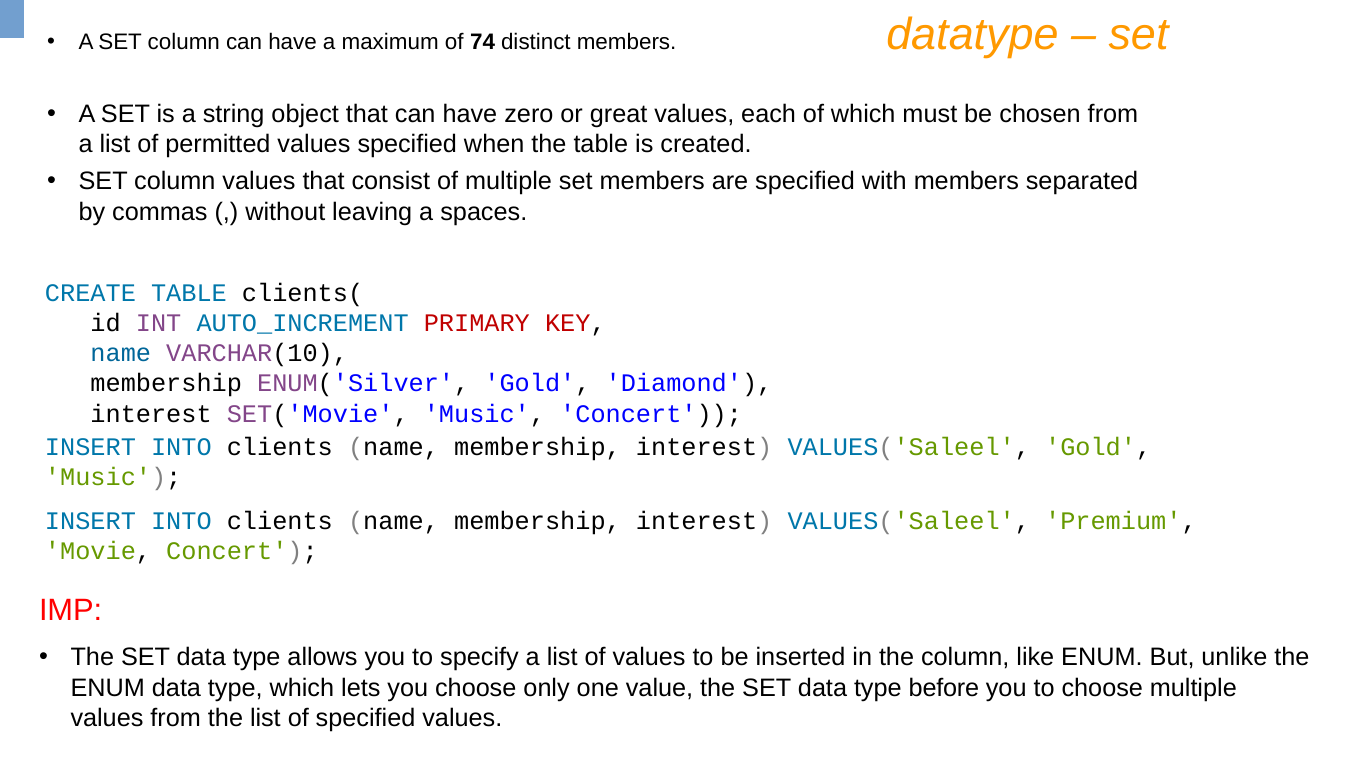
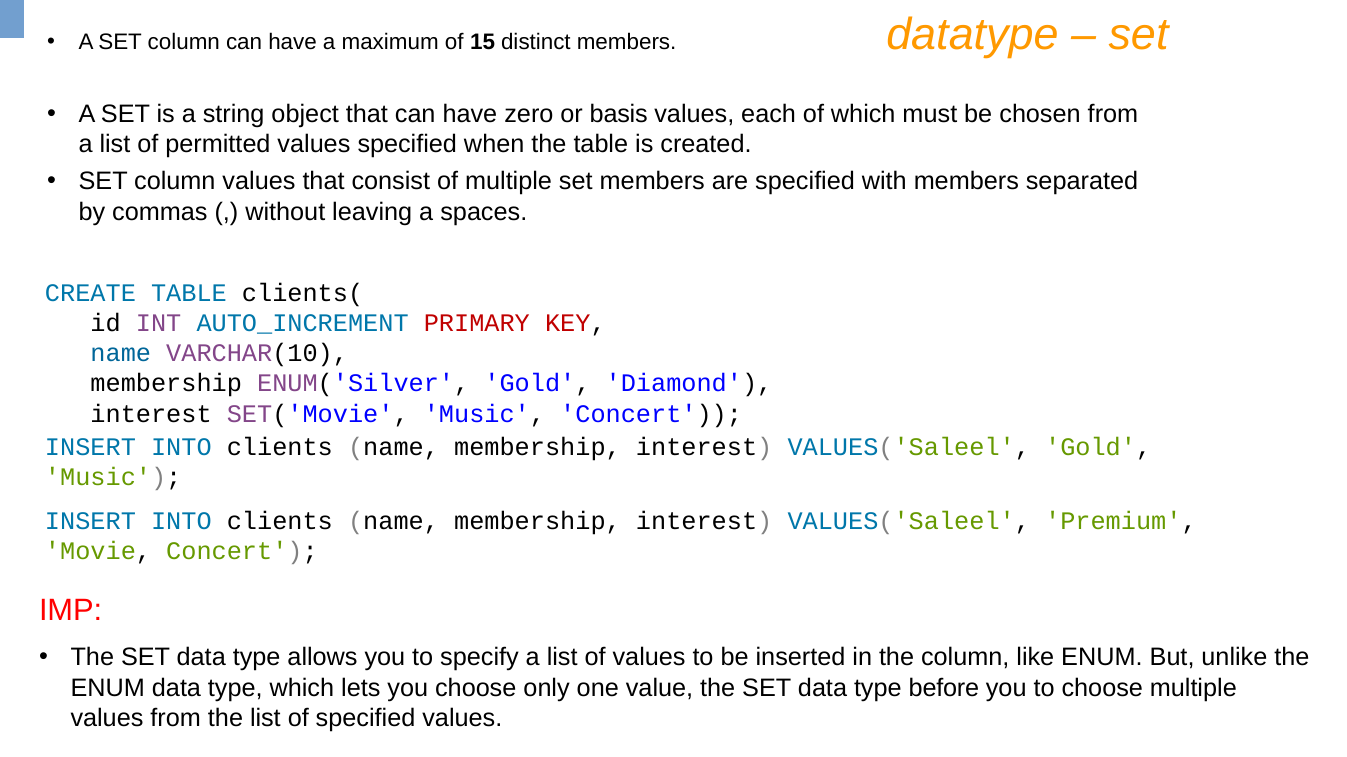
74: 74 -> 15 (483, 43)
great: great -> basis (619, 114)
